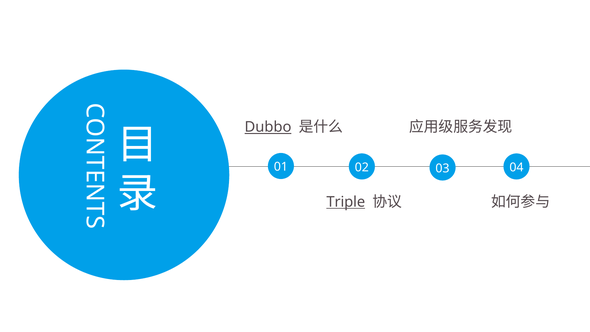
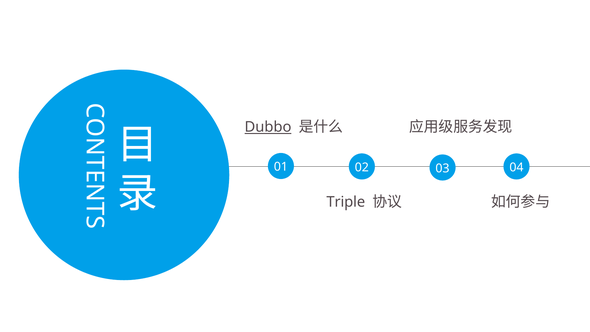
Triple underline: present -> none (346, 202)
